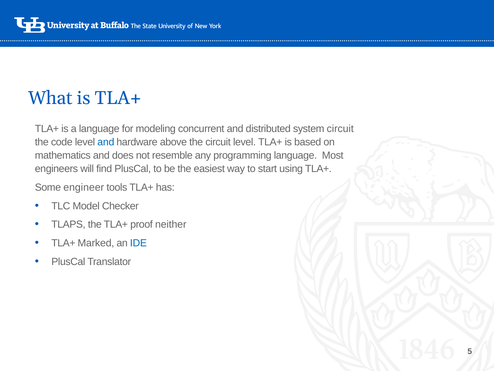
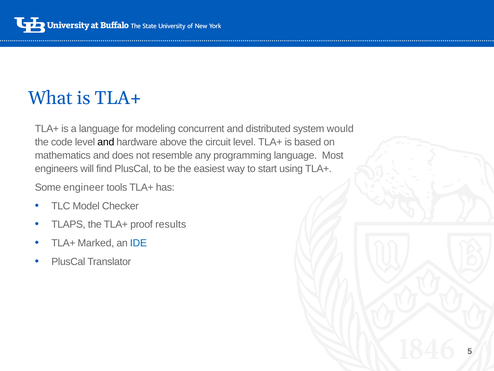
system circuit: circuit -> would (340, 128)
and colour: blue -> black (106, 142)
neither: neither -> results (171, 224)
